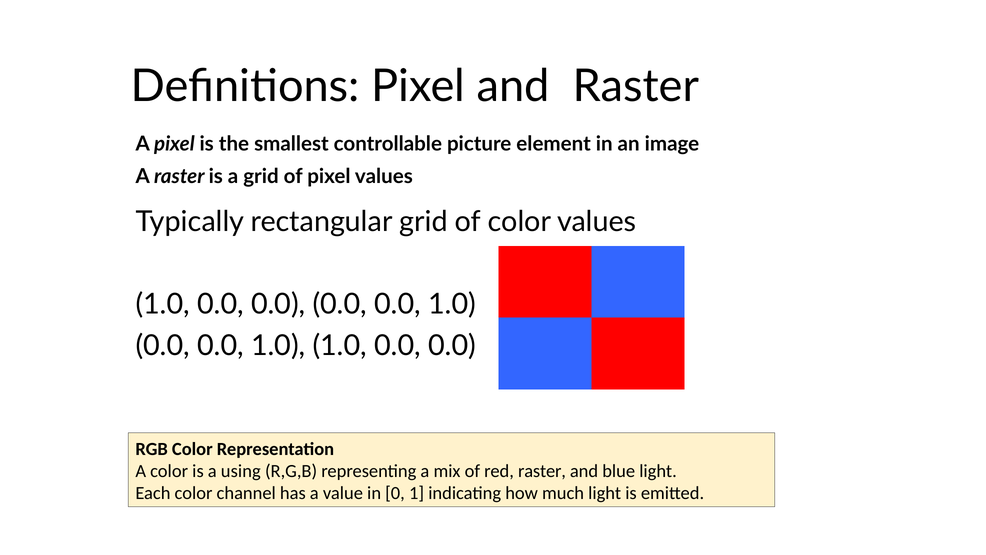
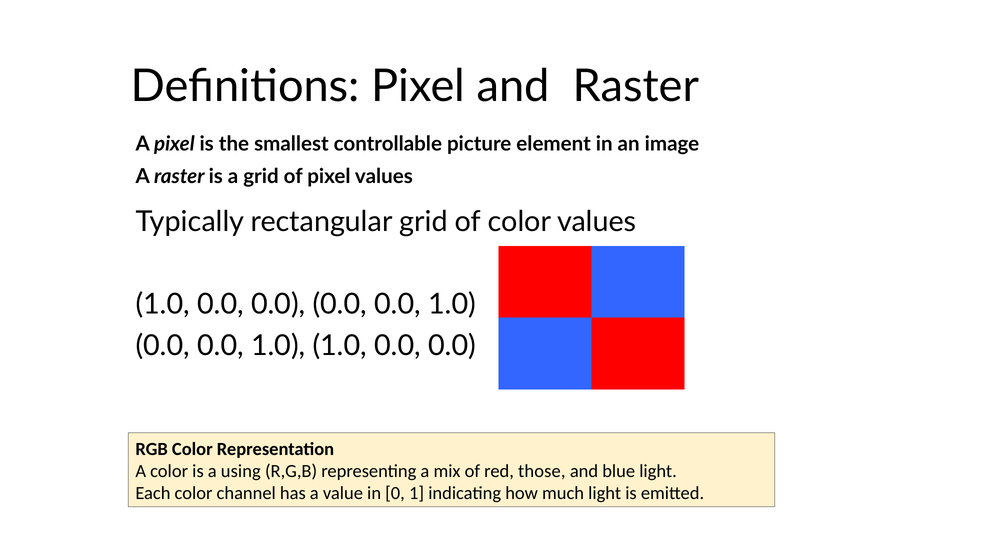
red raster: raster -> those (542, 471)
